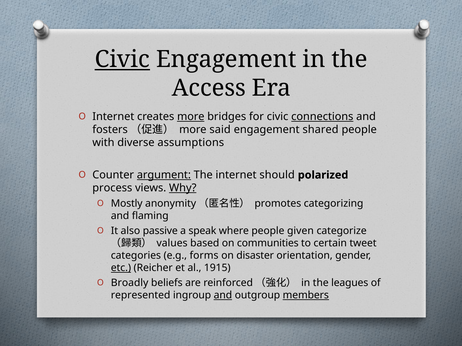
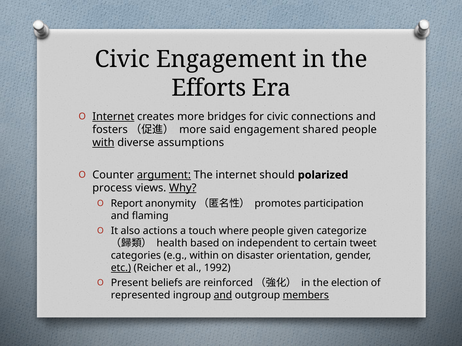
Civic underline: present -> none (122, 60)
Access: Access -> Efforts (209, 88)
Internet underline: none -> present (113, 117)
more underline: present -> none (191, 117)
connections underline: present -> none (322, 117)
with underline: none -> present (103, 143)
Mostly: Mostly -> Report (127, 204)
categorizing: categorizing -> participation (334, 204)
passive: passive -> actions (160, 231)
speak: speak -> touch (202, 231)
values: values -> health (172, 244)
communities: communities -> independent (268, 244)
forms: forms -> within (204, 256)
1915: 1915 -> 1992 (217, 268)
Broadly: Broadly -> Present (130, 283)
leagues: leagues -> election (350, 283)
